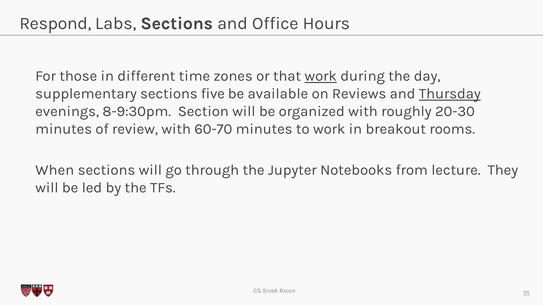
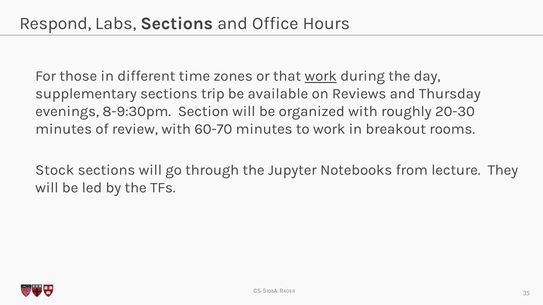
five: five -> trip (213, 94)
Thursday underline: present -> none (450, 94)
When: When -> Stock (55, 170)
